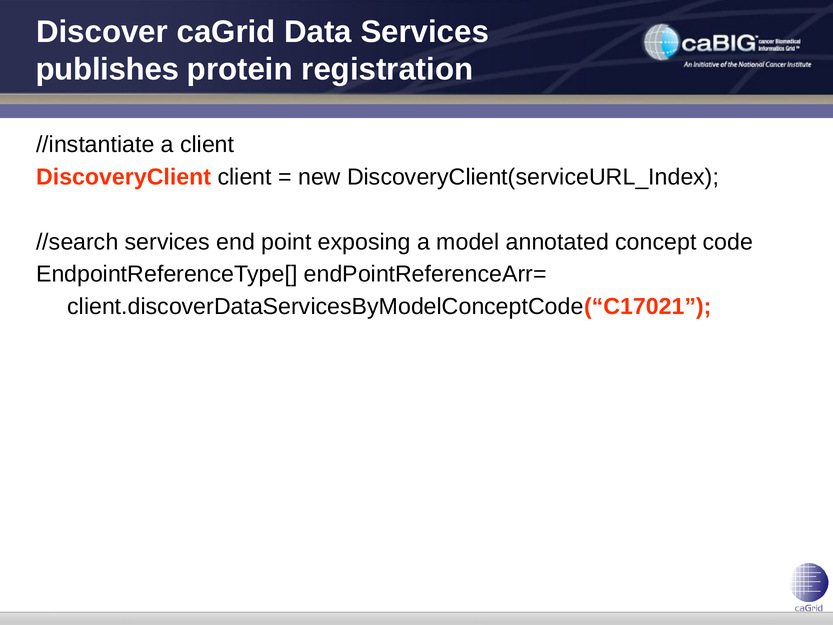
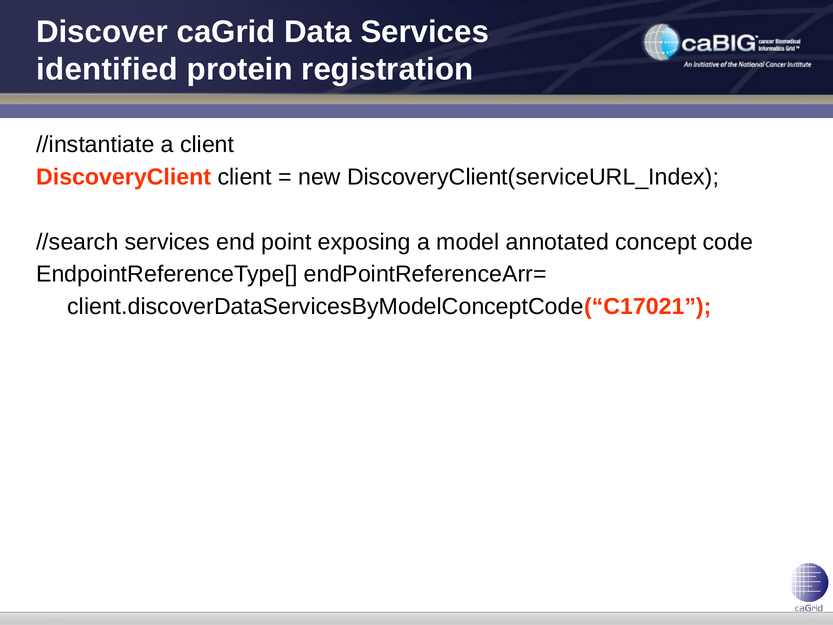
publishes: publishes -> identified (107, 70)
